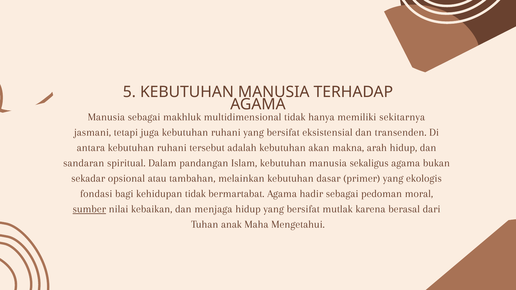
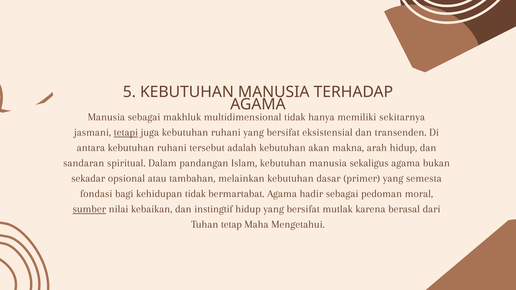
tetapi underline: none -> present (126, 132)
ekologis: ekologis -> semesta (424, 178)
menjaga: menjaga -> instingtif (214, 209)
anak: anak -> tetap (231, 224)
